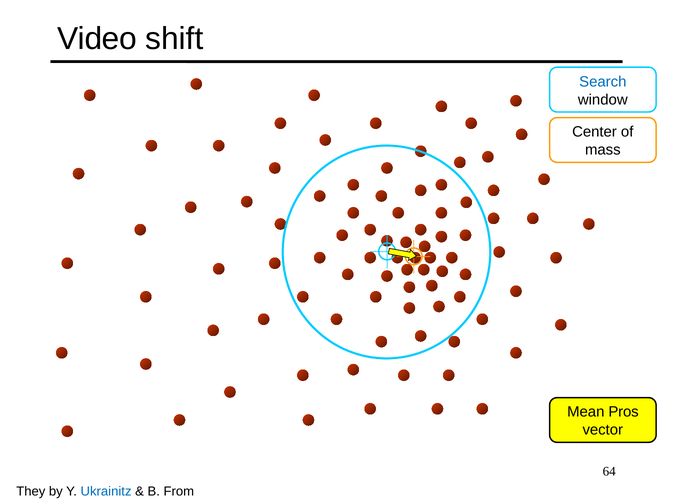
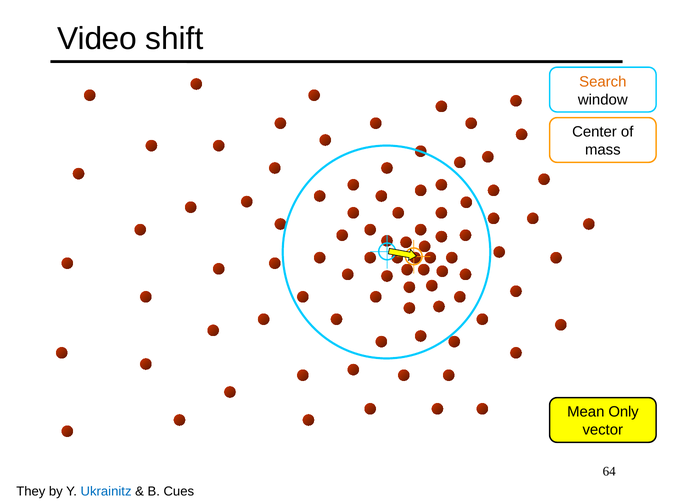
Search colour: blue -> orange (603, 82)
Pros: Pros -> Only (624, 413)
From: From -> Cues (179, 492)
